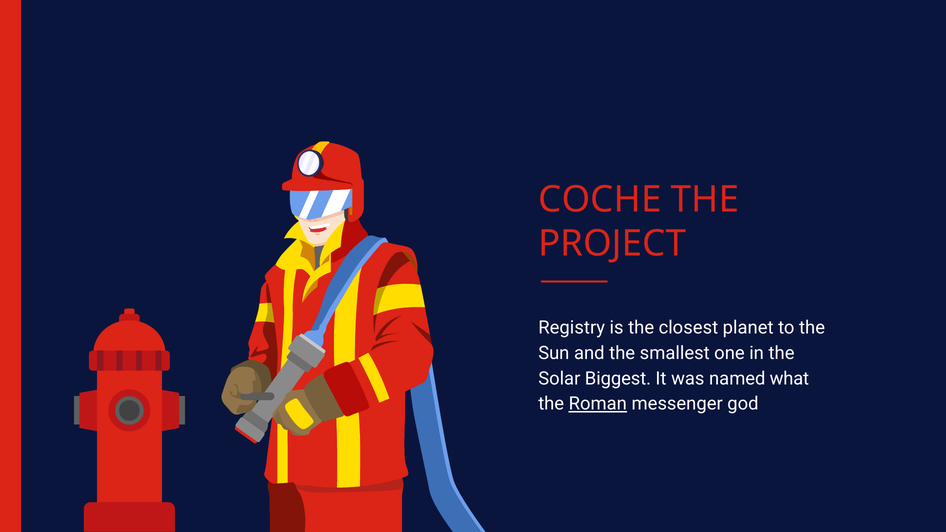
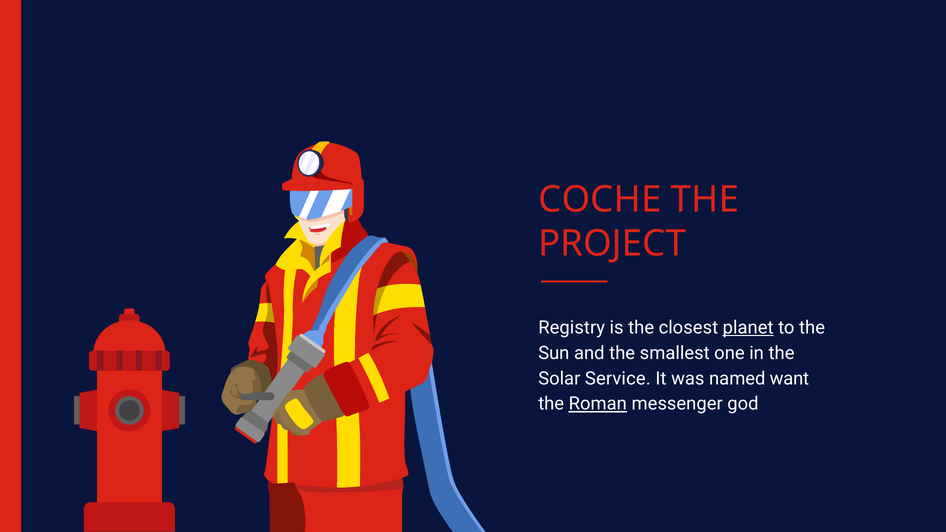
planet underline: none -> present (748, 328)
Biggest: Biggest -> Service (618, 379)
what: what -> want (789, 379)
